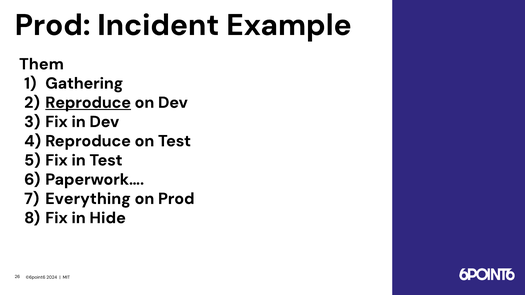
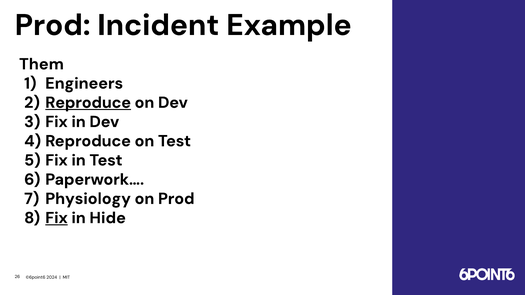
Gathering: Gathering -> Engineers (84, 83)
Everything: Everything -> Physiology (88, 199)
Fix underline: none -> present (57, 218)
